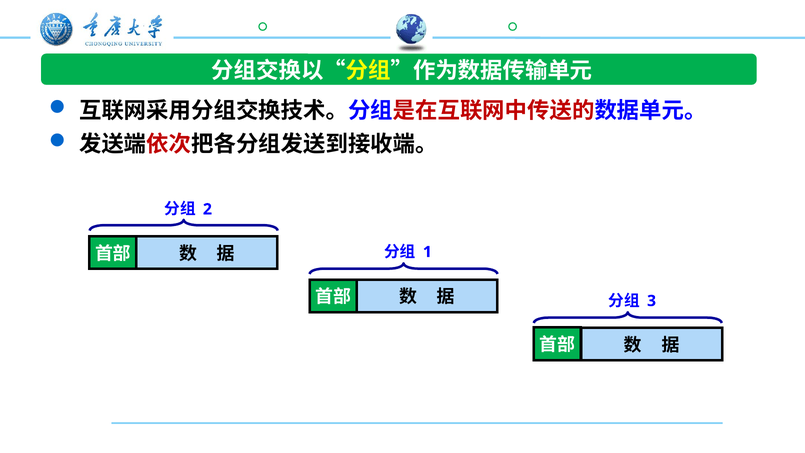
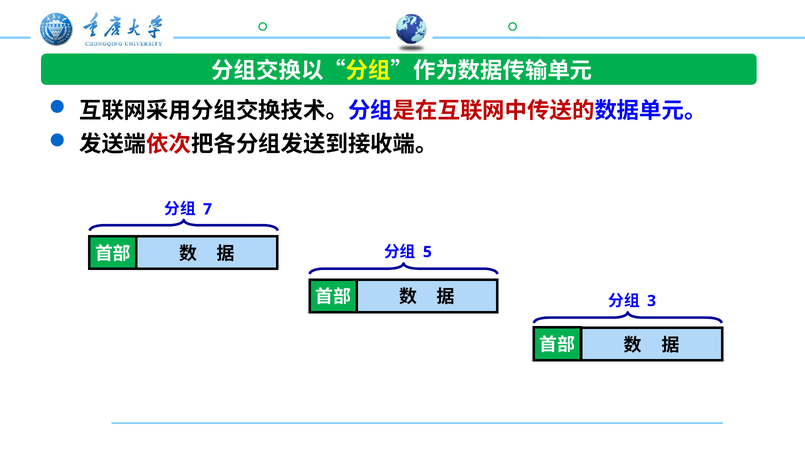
2: 2 -> 7 (207, 209)
1: 1 -> 5 (427, 252)
